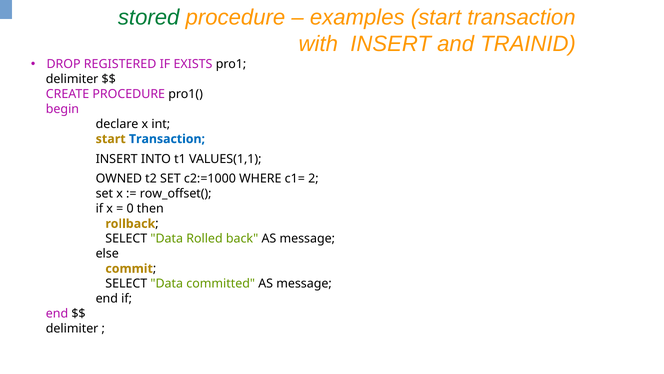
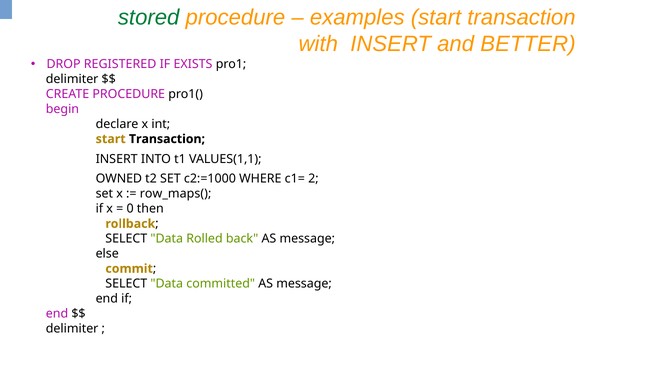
TRAINID: TRAINID -> BETTER (528, 44)
Transaction colour: blue -> black (167, 139)
row_offset(: row_offset( -> row_maps( (176, 194)
